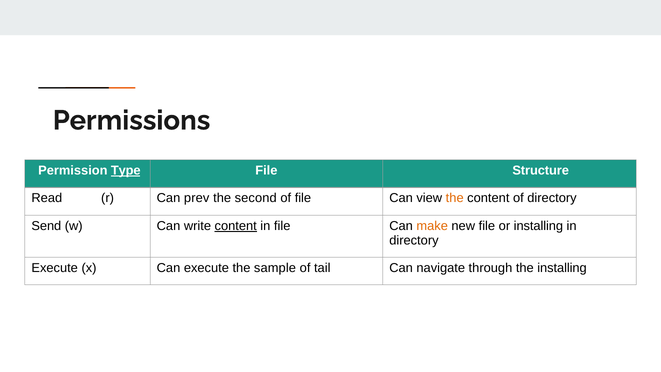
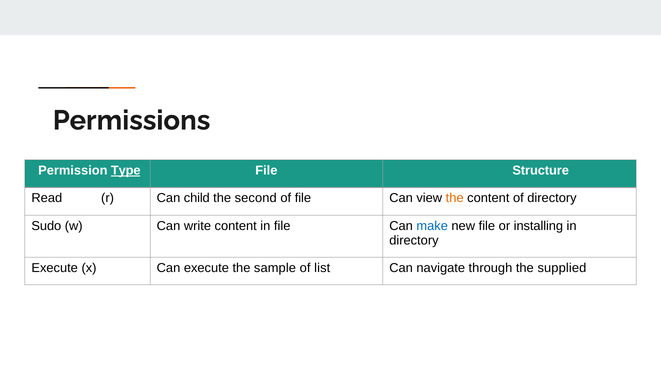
prev: prev -> child (197, 198)
Send: Send -> Sudo (46, 226)
content underline: present -> none (236, 226)
make colour: orange -> blue (432, 226)
tail: tail -> list (322, 268)
the installing: installing -> supplied (562, 268)
